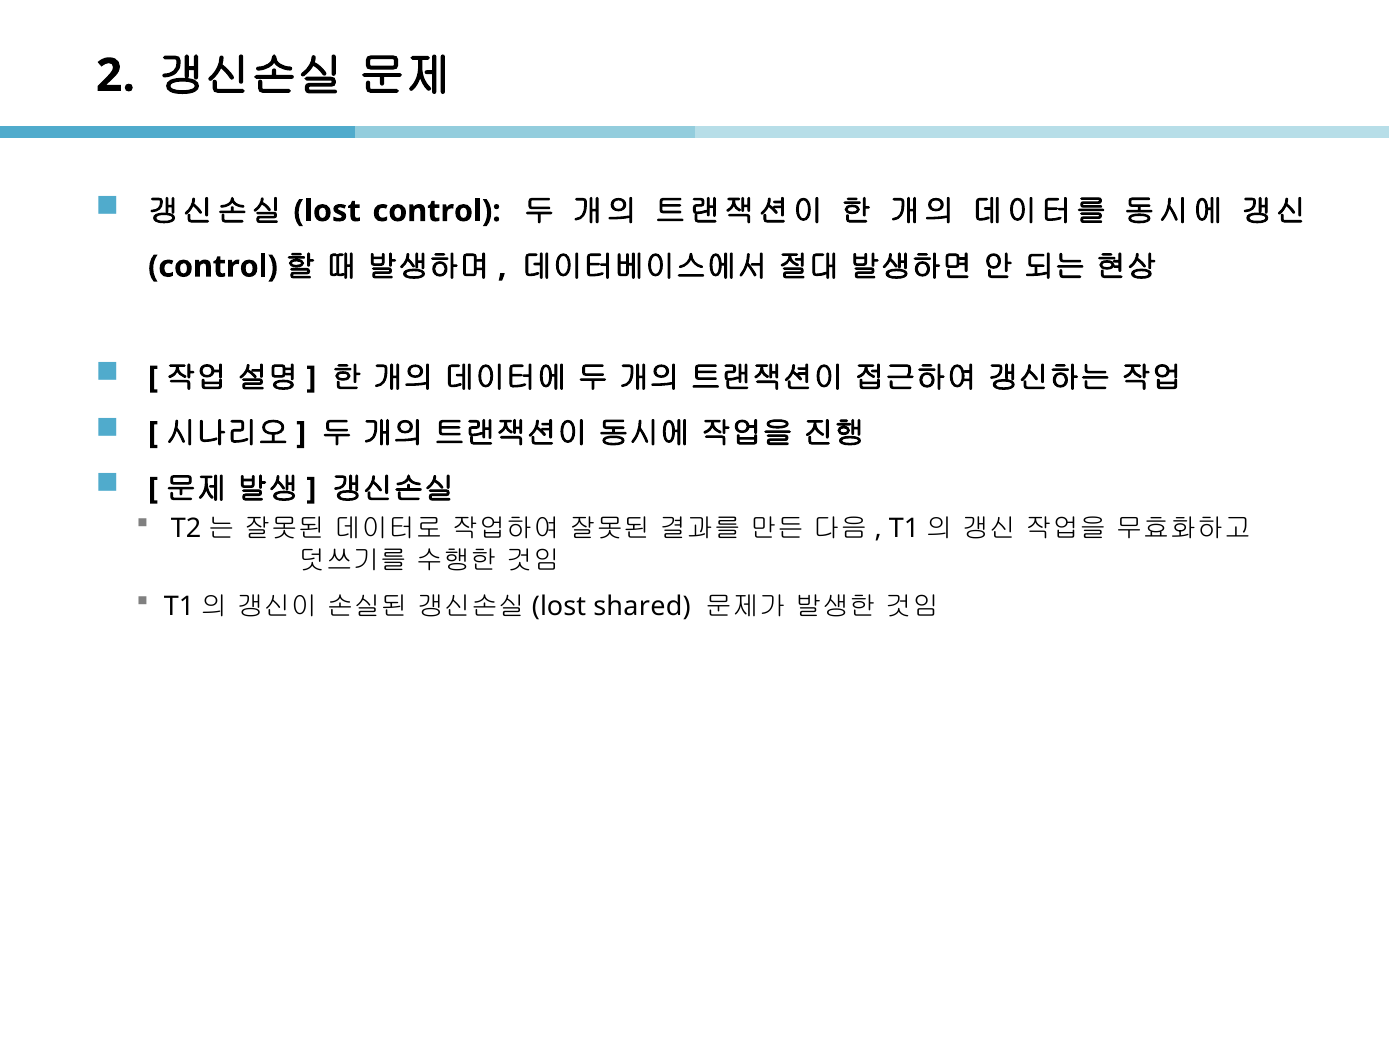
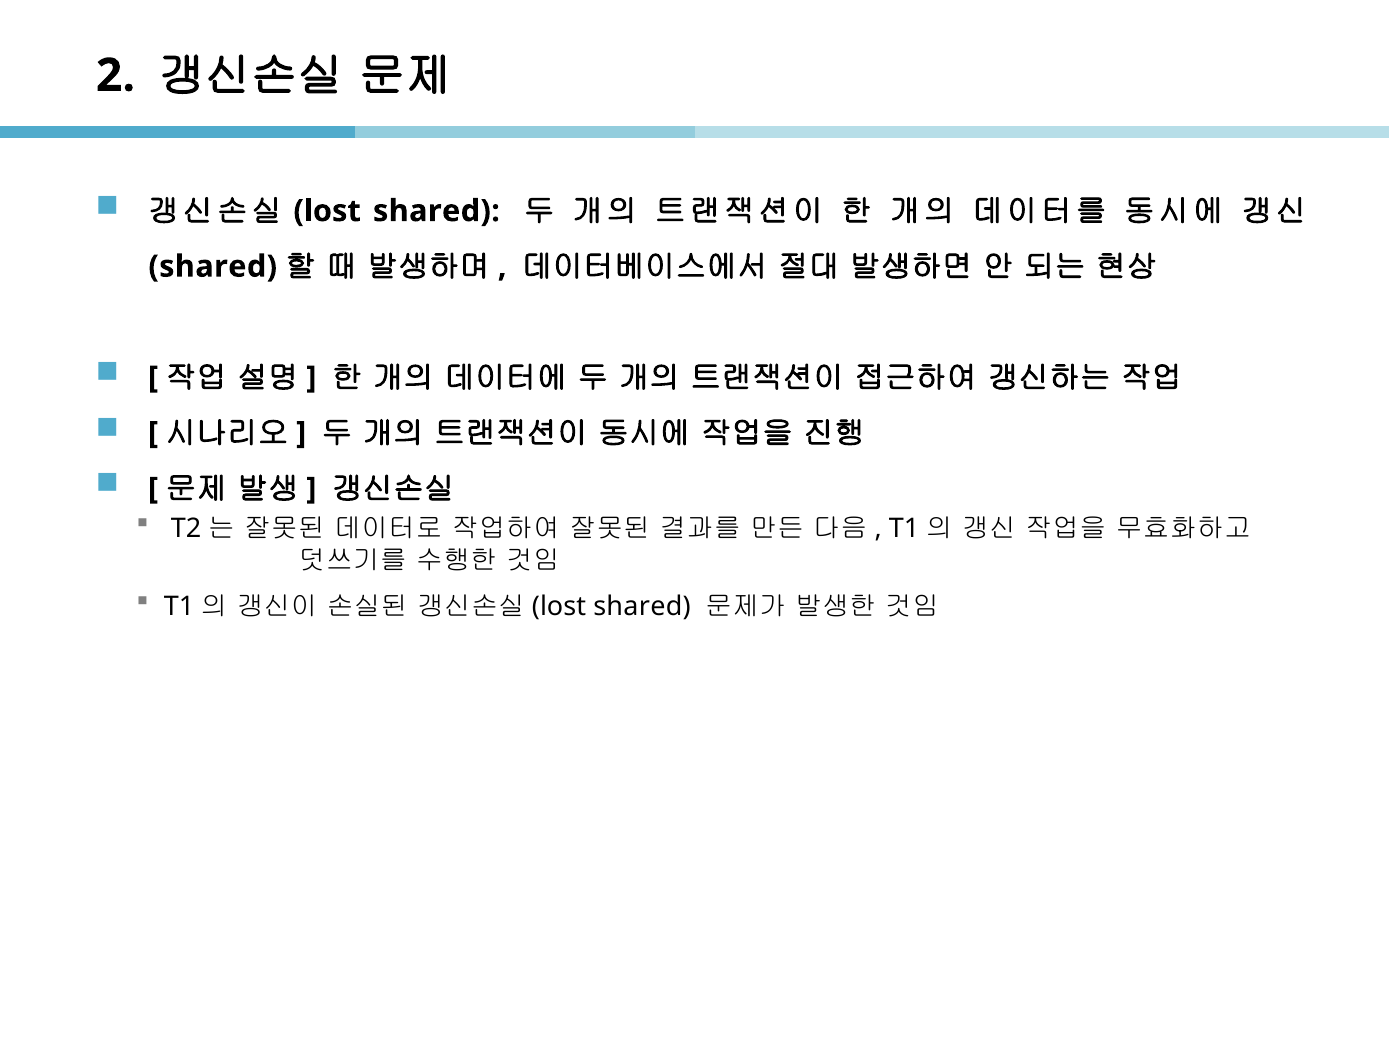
control: control -> shared (436, 211)
control: control -> shared (213, 266)
